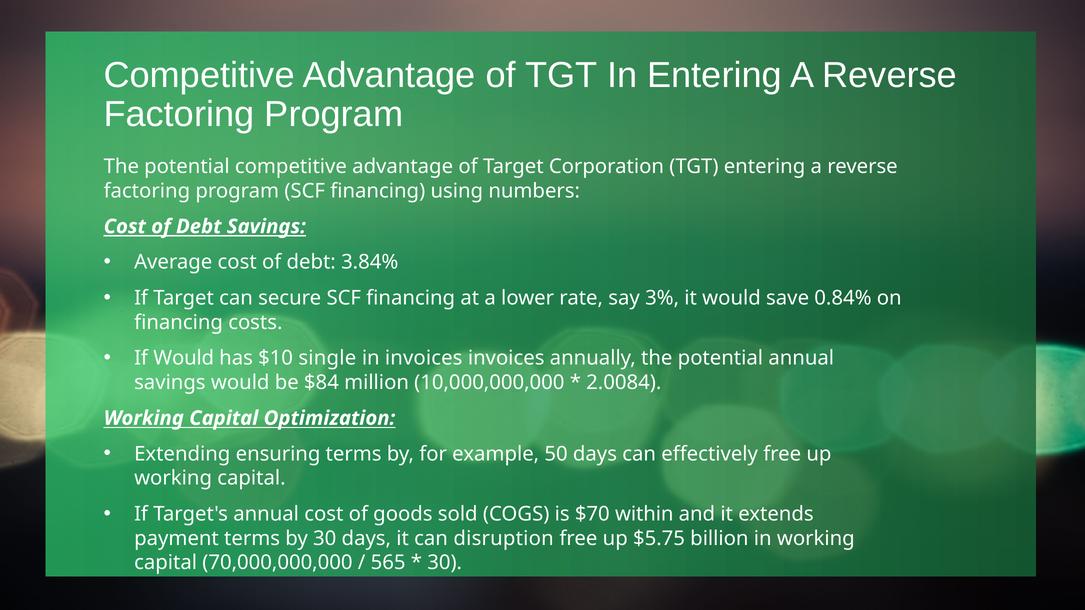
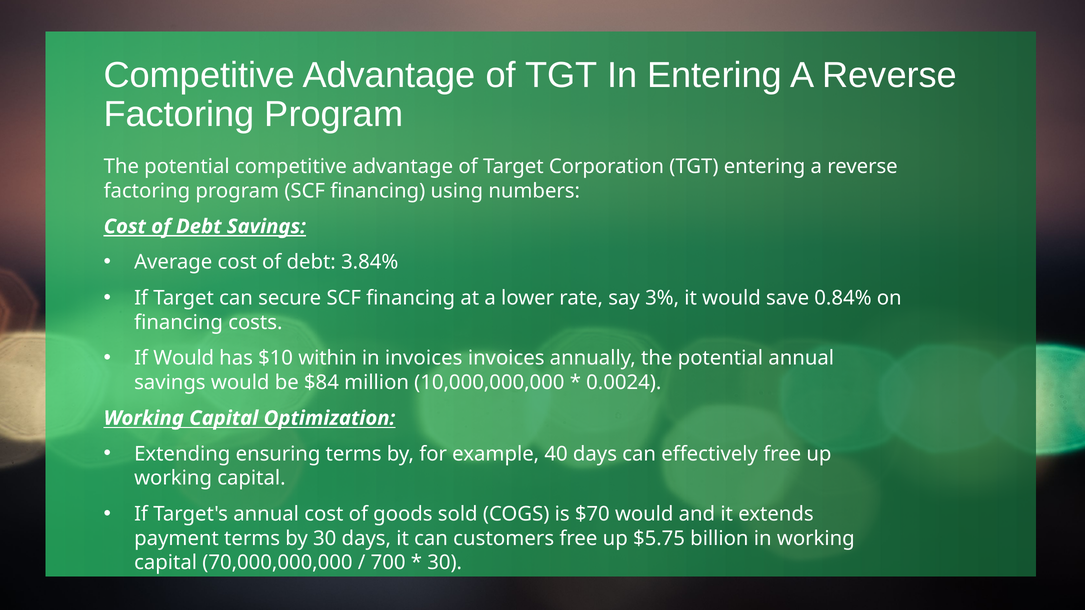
single: single -> within (327, 358)
2.0084: 2.0084 -> 0.0024 (624, 383)
50: 50 -> 40 (556, 454)
$70 within: within -> would (644, 514)
disruption: disruption -> customers (504, 539)
565: 565 -> 700 (388, 563)
